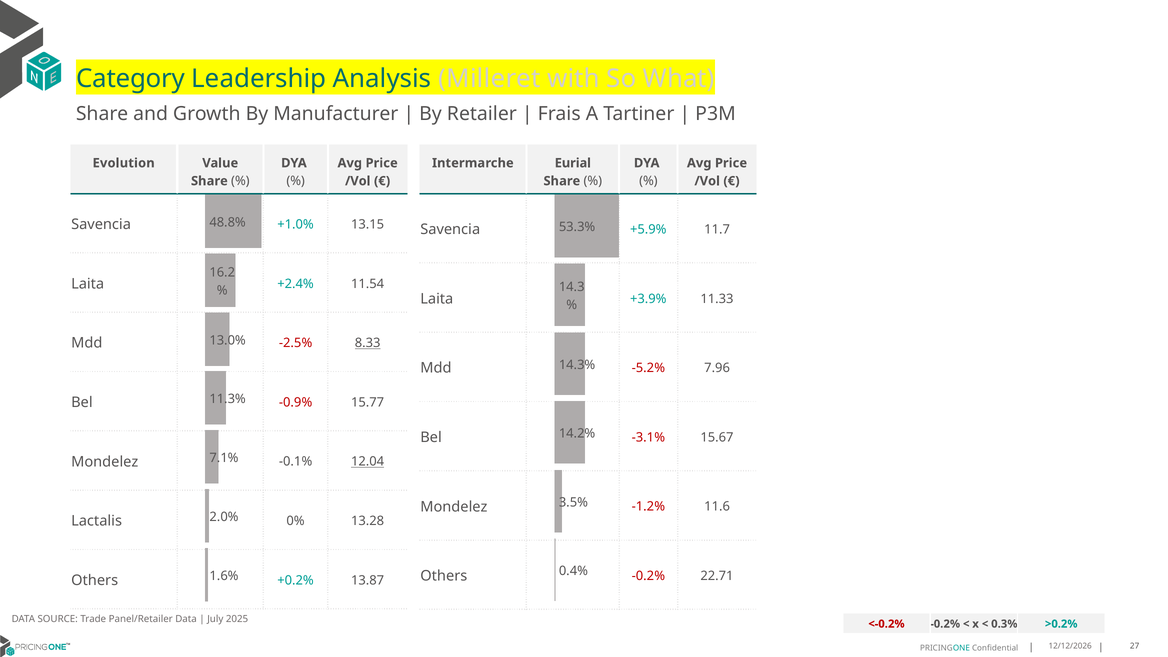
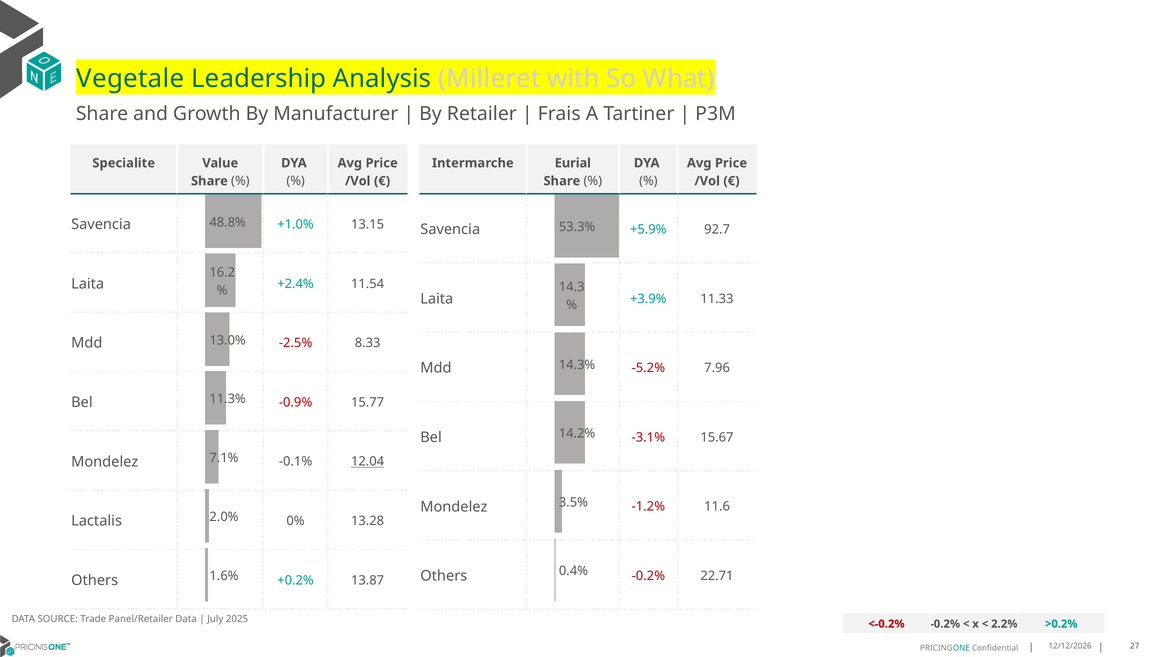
Category: Category -> Vegetale (130, 78)
Evolution: Evolution -> Specialite (124, 163)
11.7: 11.7 -> 92.7 (717, 229)
8.33 underline: present -> none (368, 343)
0.3%: 0.3% -> 2.2% (1004, 624)
